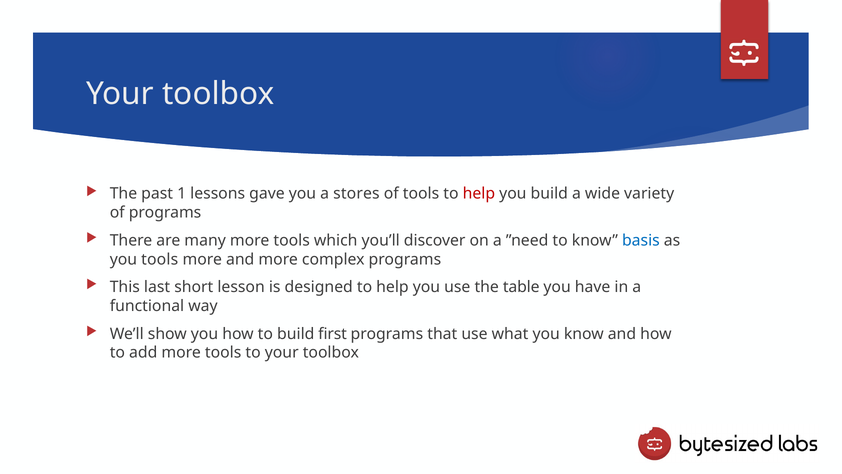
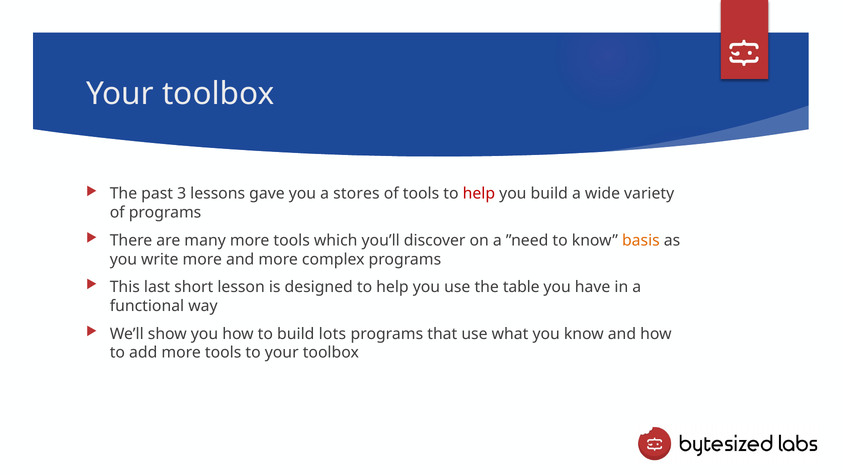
1: 1 -> 3 (182, 194)
basis colour: blue -> orange (641, 240)
you tools: tools -> write (160, 259)
first: first -> lots (332, 334)
